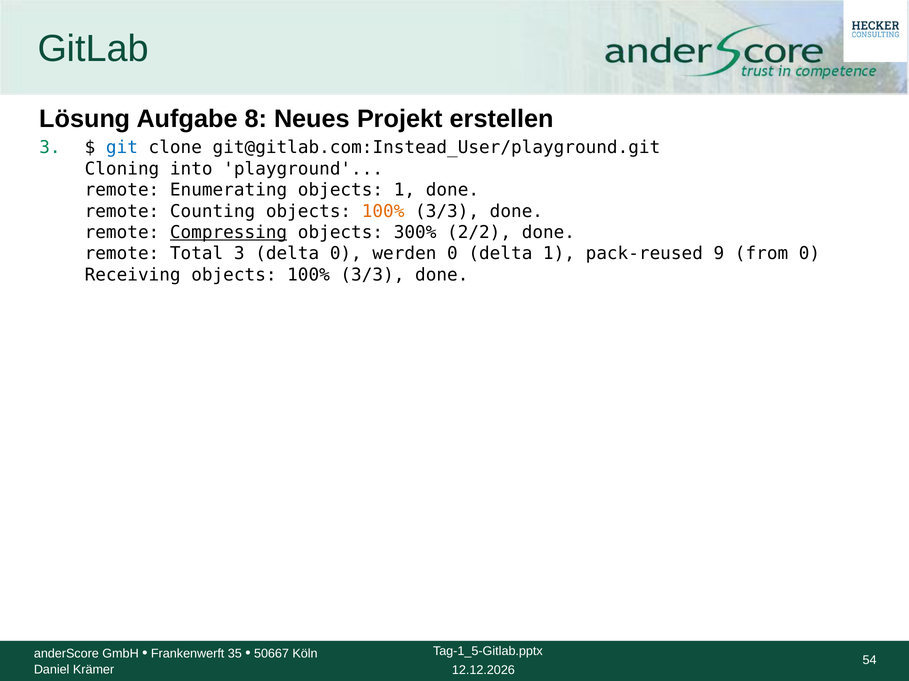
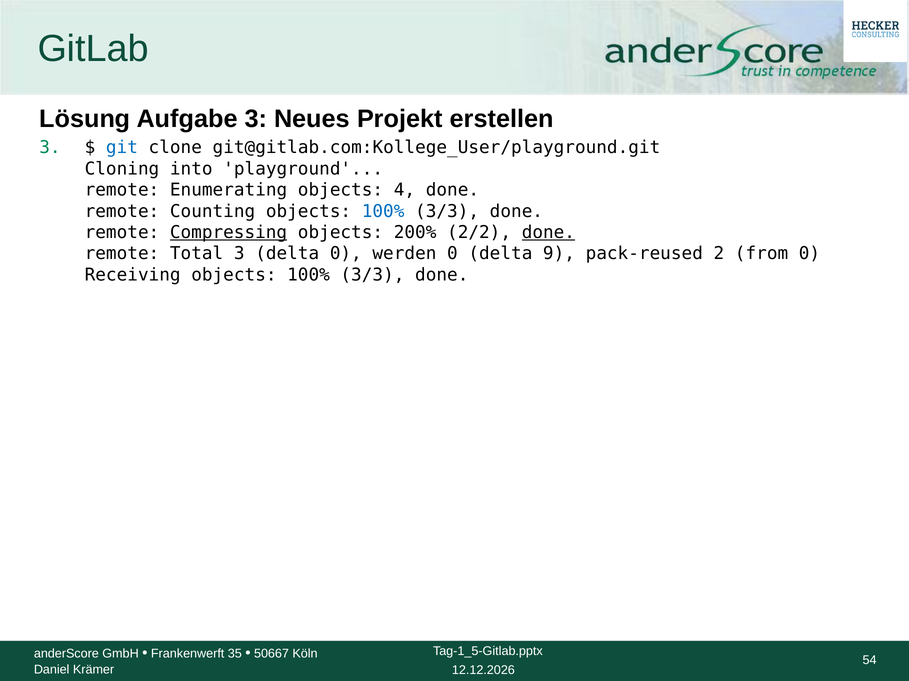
Aufgabe 8: 8 -> 3 (256, 119)
git@gitlab.com:Instead_User/playground.git: git@gitlab.com:Instead_User/playground.git -> git@gitlab.com:Kollege_User/playground.git (436, 148)
objects 1: 1 -> 4 (404, 190)
100% colour: orange -> blue (383, 211)
300%: 300% -> 200% (415, 233)
done underline: none -> present (548, 233)
delta 1: 1 -> 9 (559, 254)
9: 9 -> 2 (719, 254)
